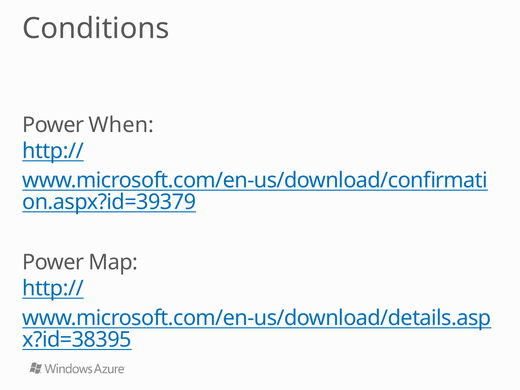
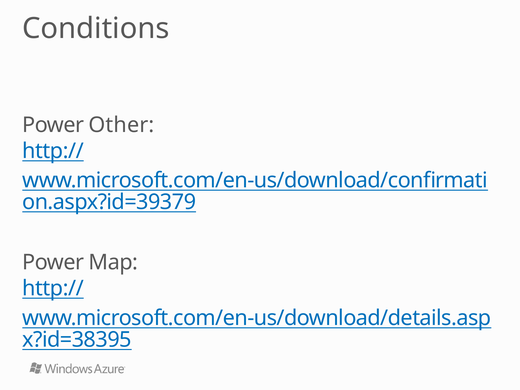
When: When -> Other (121, 125)
